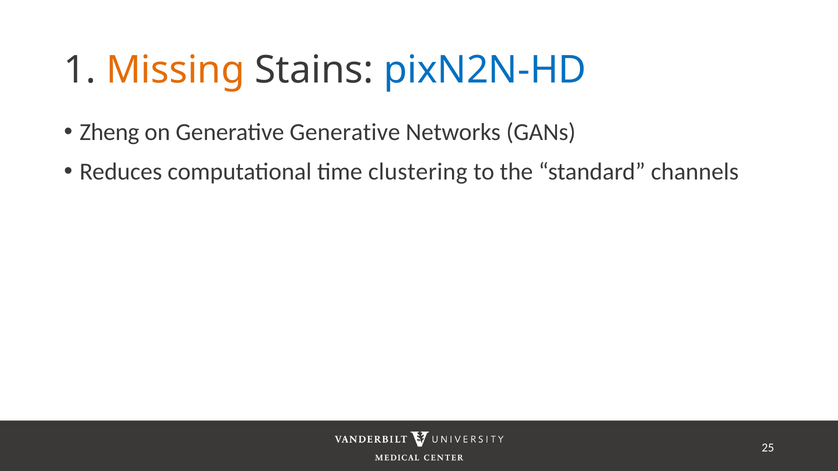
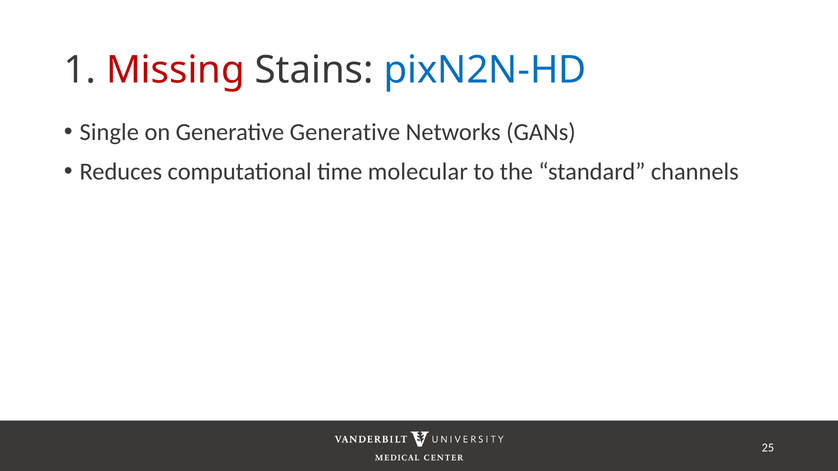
Missing colour: orange -> red (175, 70)
Zheng: Zheng -> Single (109, 132)
clustering: clustering -> molecular (418, 172)
